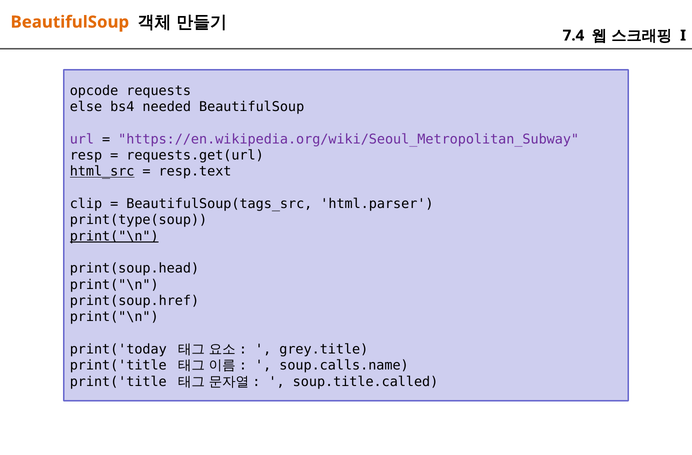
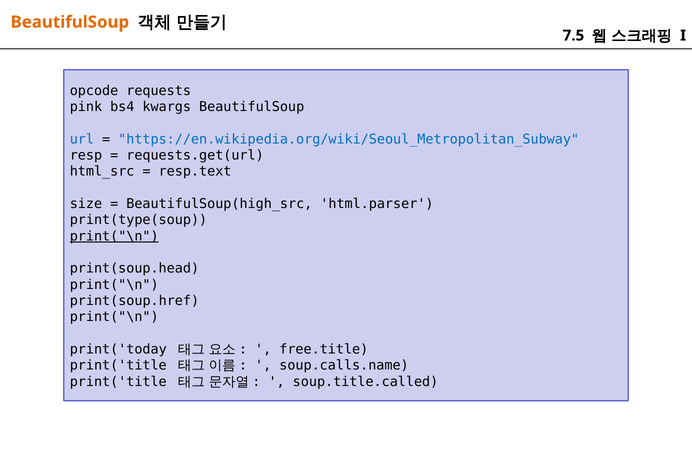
7.4: 7.4 -> 7.5 (573, 35)
else: else -> pink (86, 107)
needed: needed -> kwargs (167, 107)
url colour: purple -> blue (82, 139)
https://en.wikipedia.org/wiki/Seoul_Metropolitan_Subway colour: purple -> blue (349, 139)
html_src underline: present -> none (102, 171)
clip: clip -> size (86, 204)
BeautifulSoup(tags_src: BeautifulSoup(tags_src -> BeautifulSoup(high_src (219, 204)
grey.title: grey.title -> free.title (324, 349)
